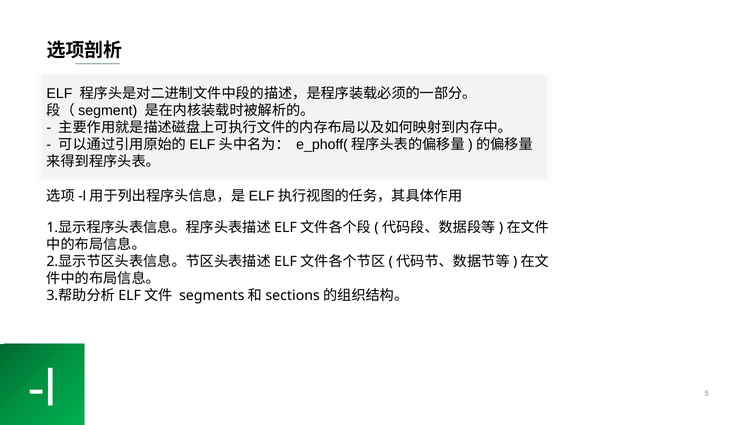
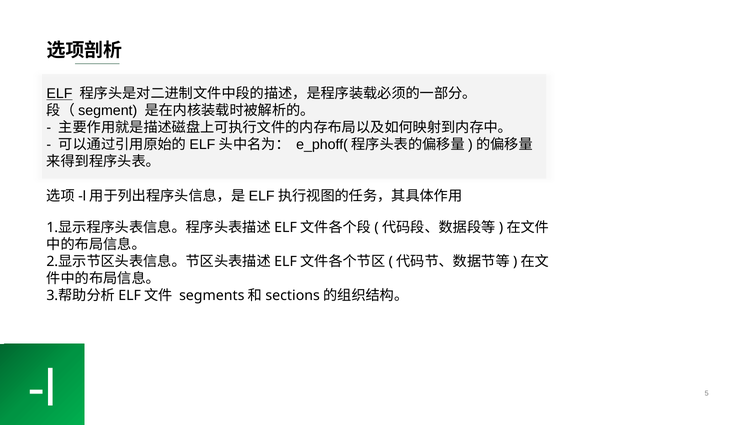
ELF underline: none -> present (59, 94)
